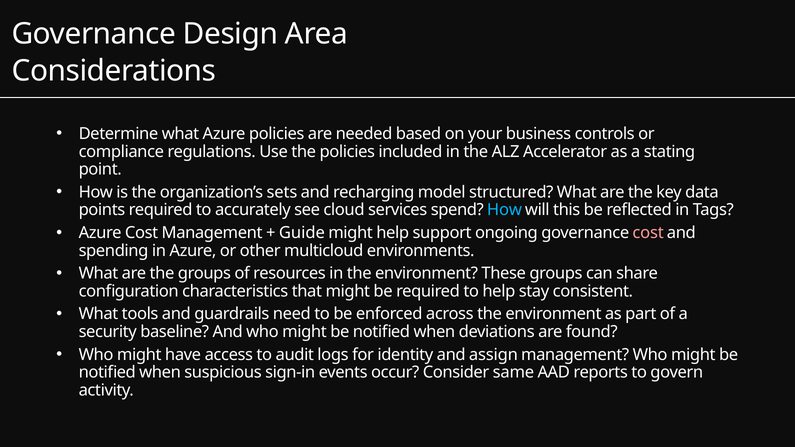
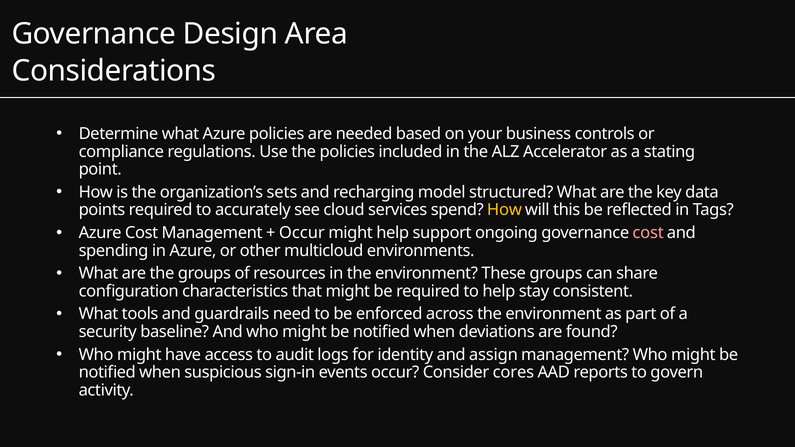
How colour: light blue -> yellow (504, 210)
Guide: Guide -> Occur (302, 233)
same: same -> cores (513, 373)
